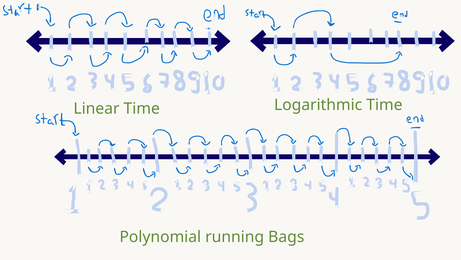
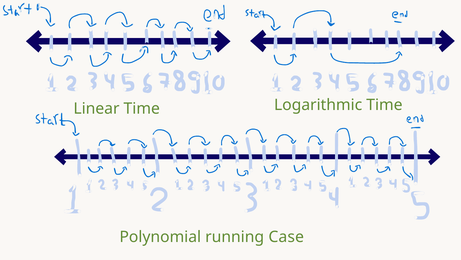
Bags: Bags -> Case (286, 236)
